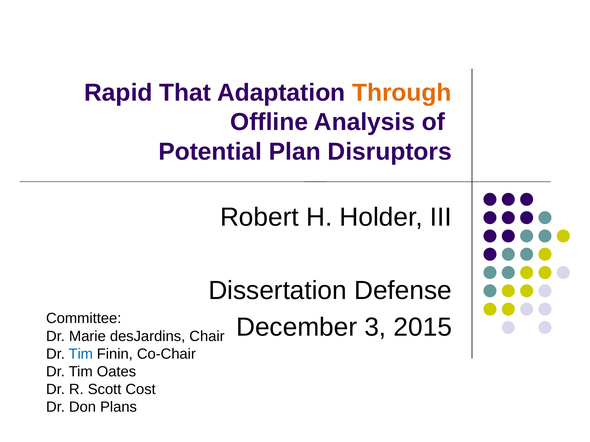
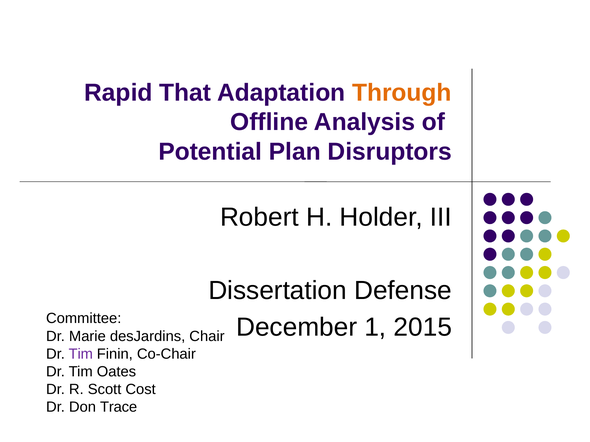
3: 3 -> 1 (375, 327)
Tim colour: blue -> purple (81, 354)
Plans: Plans -> Trace (119, 407)
